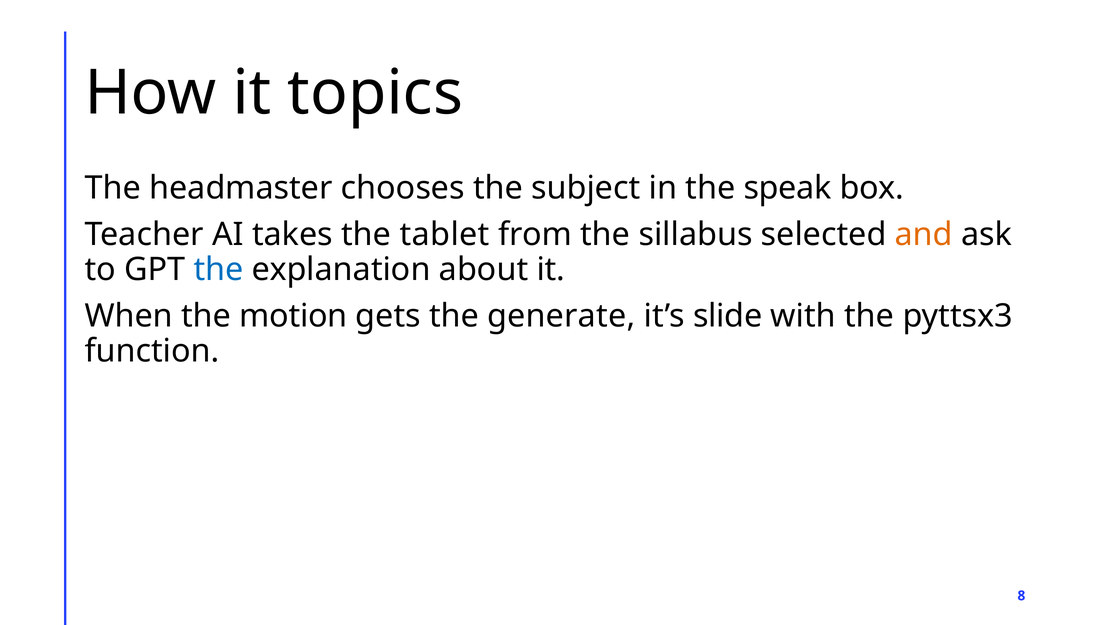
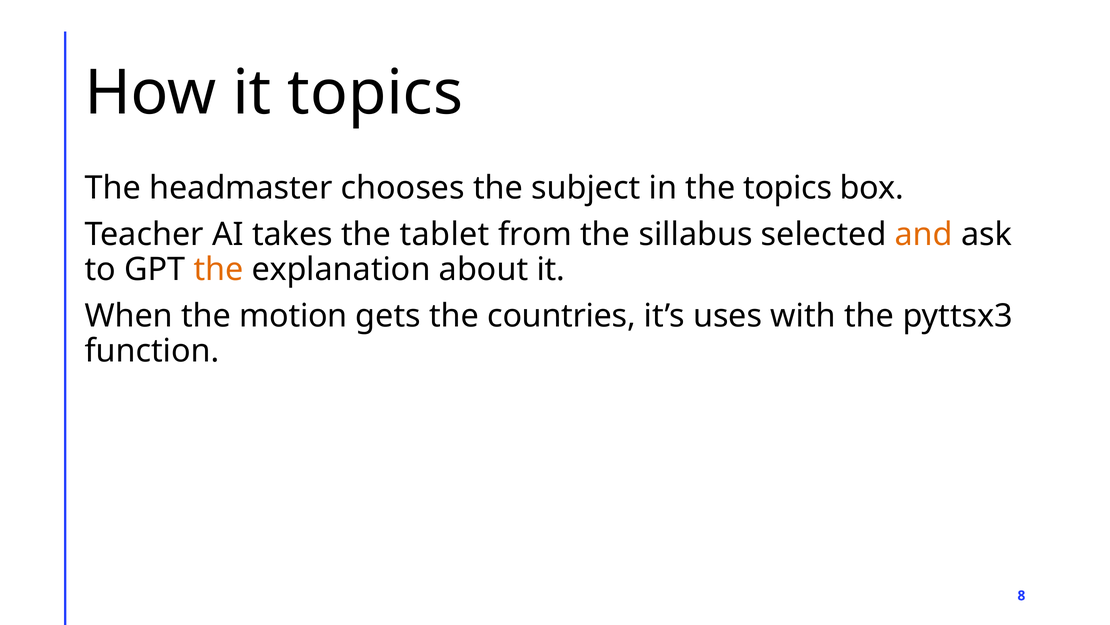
the speak: speak -> topics (788, 188)
the colour: blue -> orange (219, 269)
generate: generate -> countries (562, 316)
slide: slide -> uses (728, 316)
